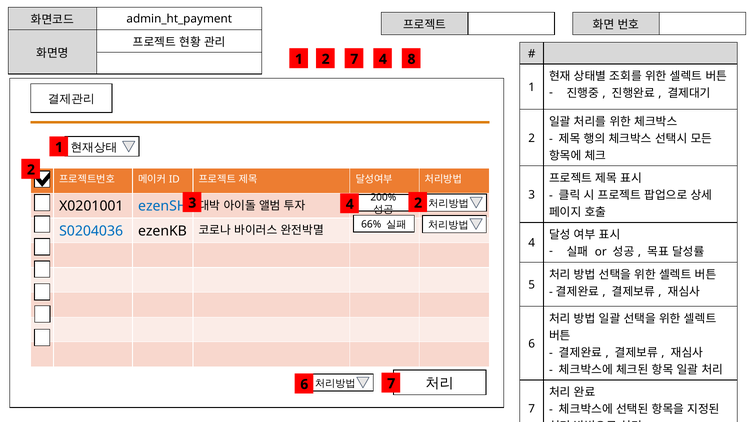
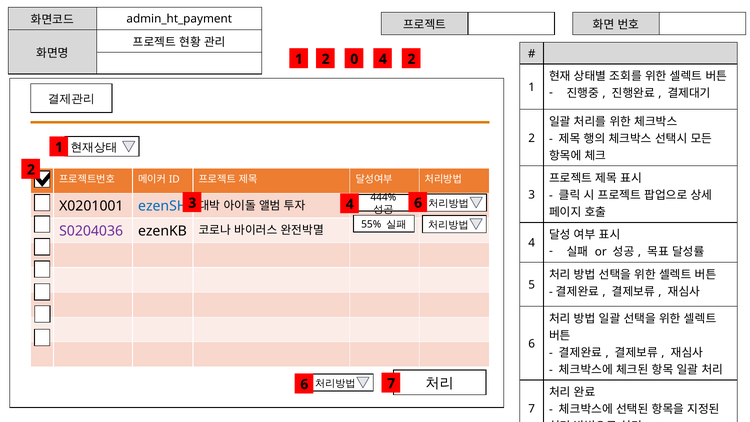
2 7: 7 -> 0 (354, 59)
4 8: 8 -> 2 (411, 59)
200%: 200% -> 444% (383, 197)
4 2: 2 -> 6 (418, 203)
66%: 66% -> 55% (371, 224)
S0204036 colour: blue -> purple (91, 231)
